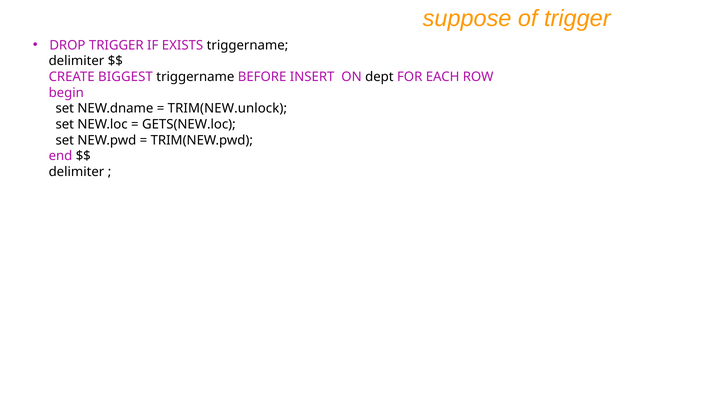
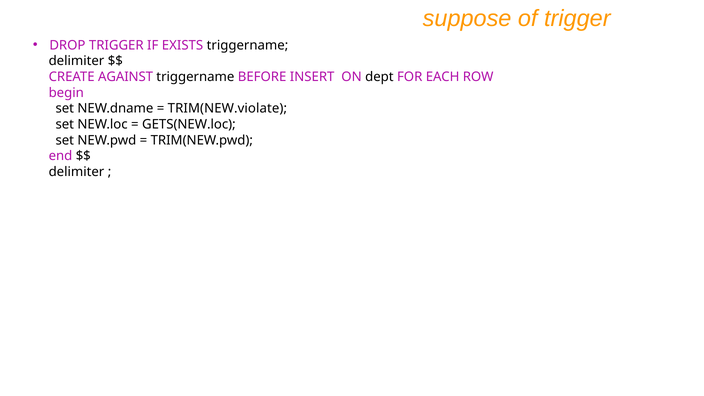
BIGGEST: BIGGEST -> AGAINST (126, 77)
TRIM(NEW.unlock: TRIM(NEW.unlock -> TRIM(NEW.violate (227, 109)
